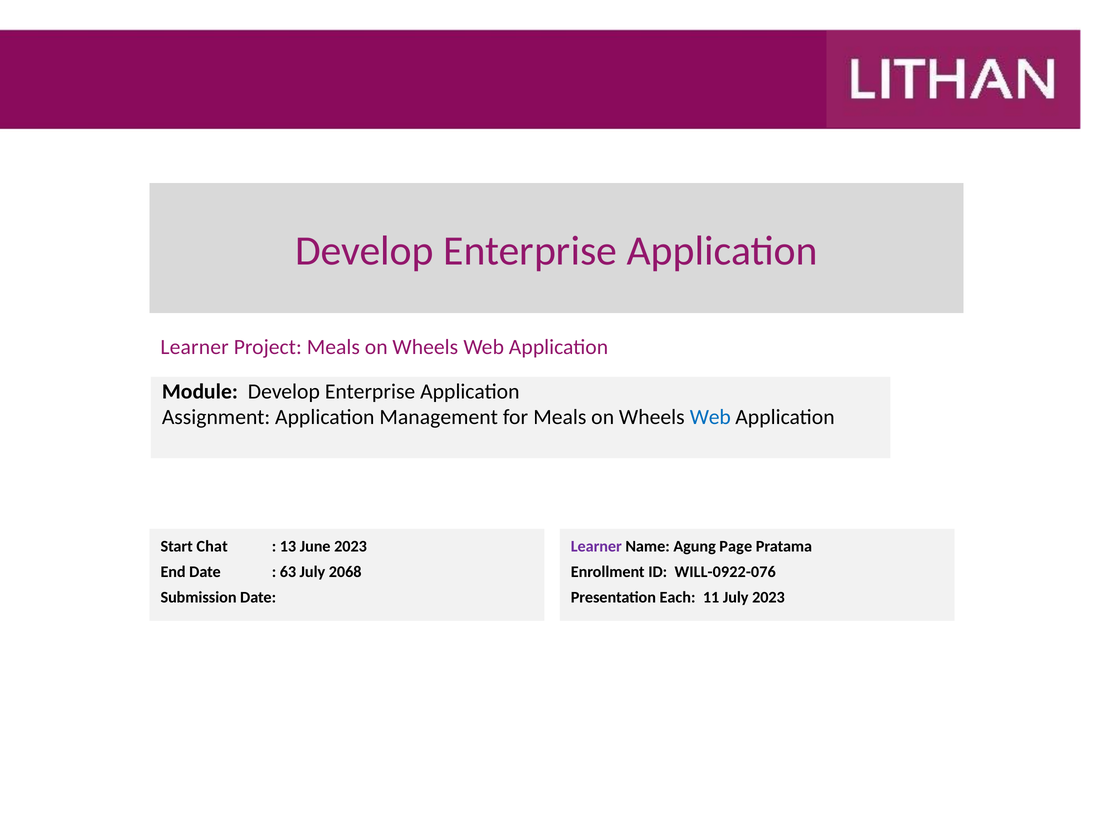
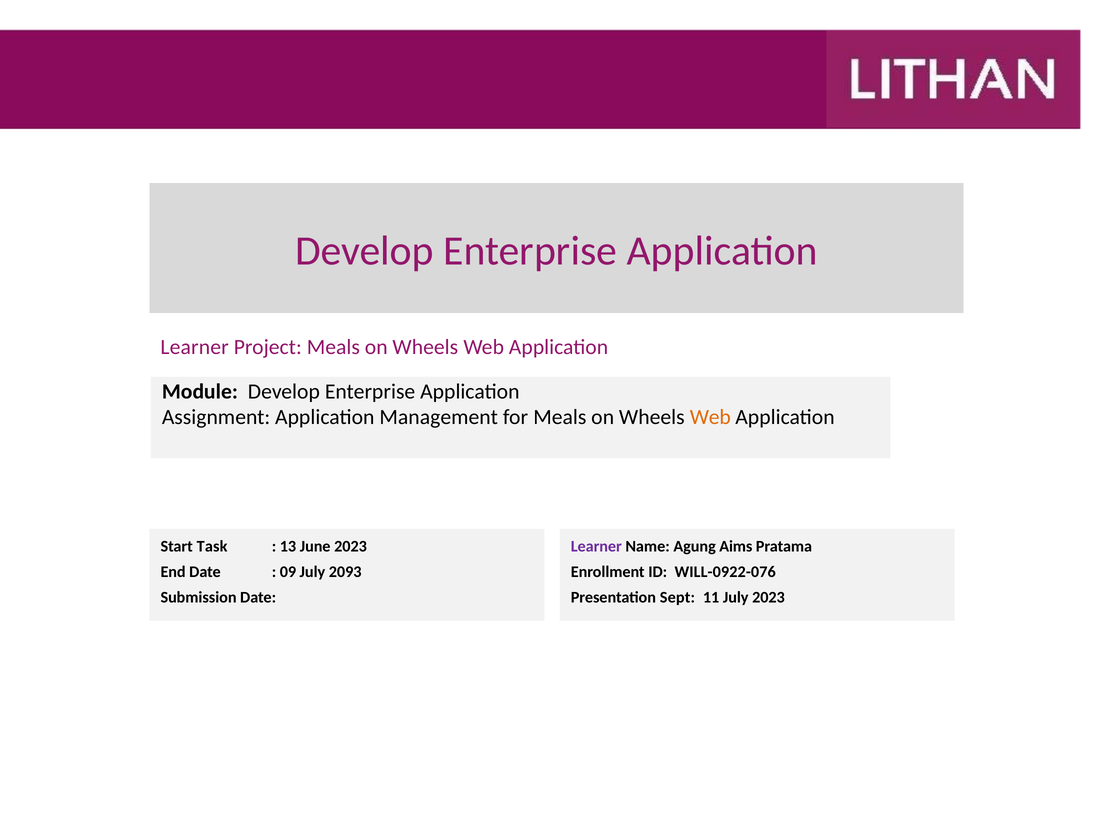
Web colour: blue -> orange (710, 417)
Chat: Chat -> Task (212, 546)
Page: Page -> Aims (736, 546)
63: 63 -> 09 (288, 572)
2068: 2068 -> 2093 (345, 572)
Each: Each -> Sept (677, 597)
